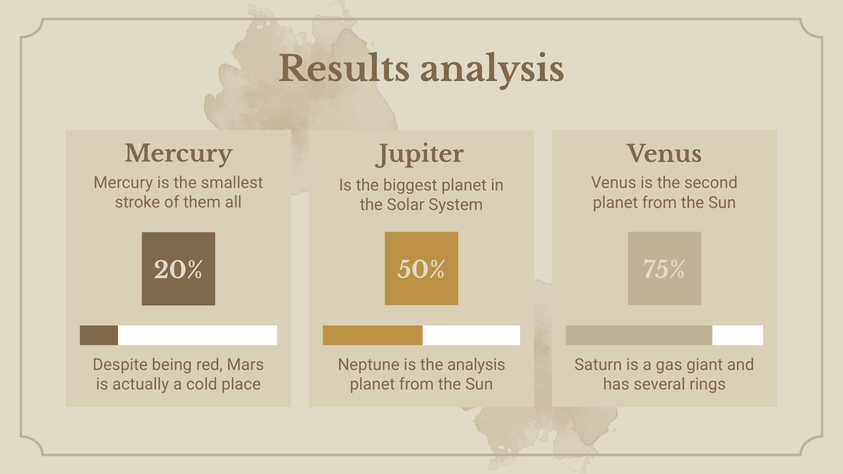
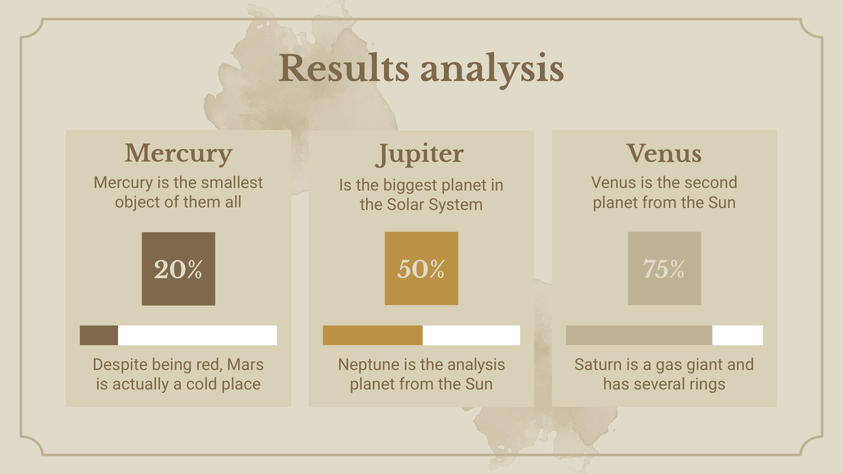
stroke: stroke -> object (137, 203)
